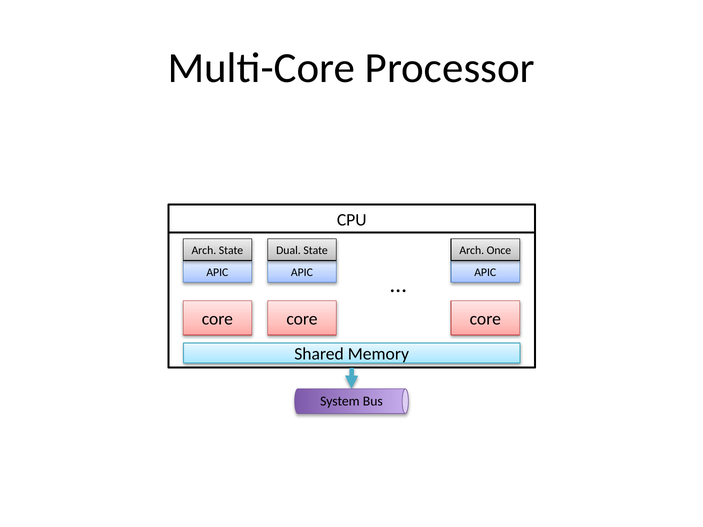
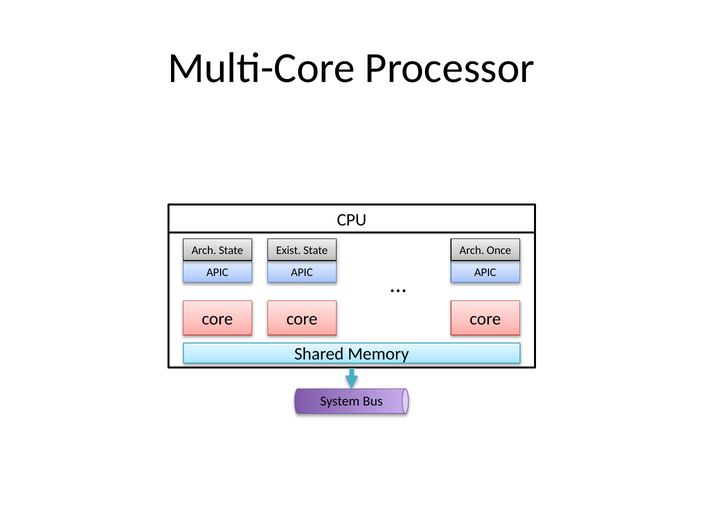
Dual: Dual -> Exist (288, 251)
